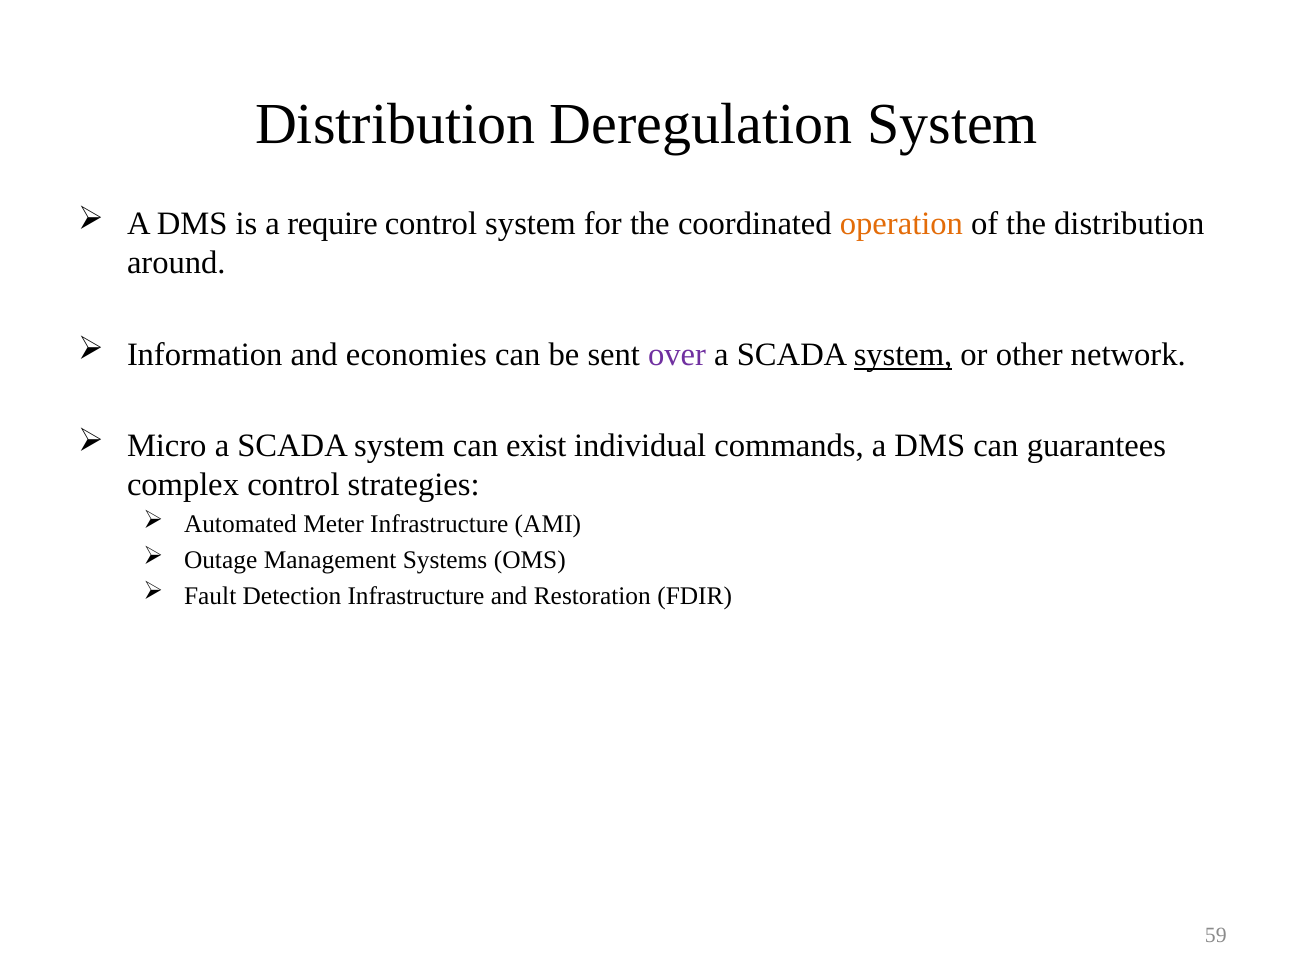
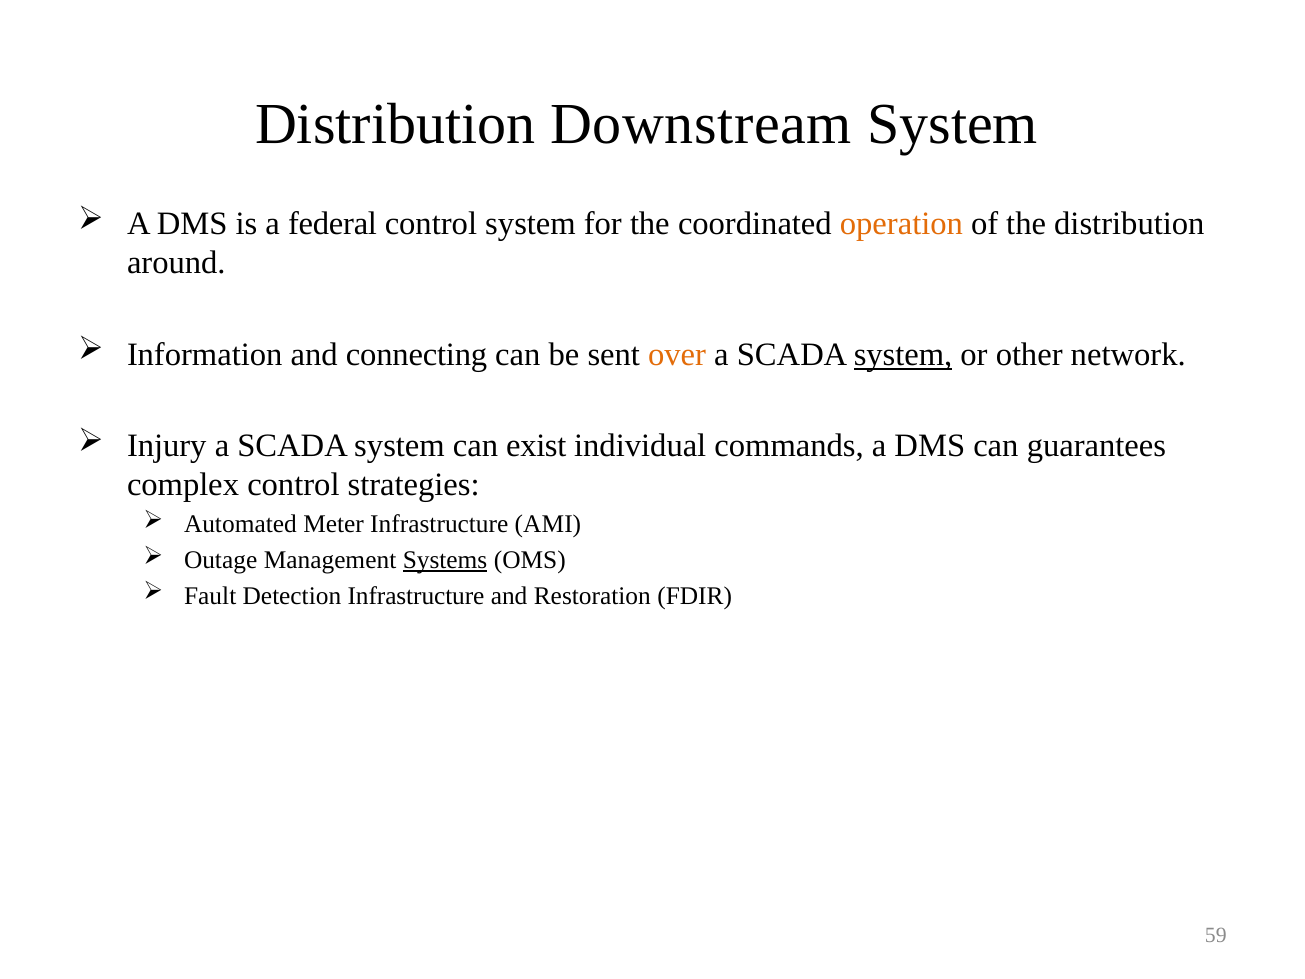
Deregulation: Deregulation -> Downstream (701, 125)
require: require -> federal (333, 224)
economies: economies -> connecting (417, 354)
over colour: purple -> orange (677, 354)
Micro: Micro -> Injury (167, 446)
Systems underline: none -> present (445, 560)
